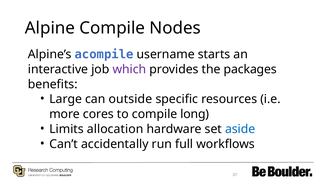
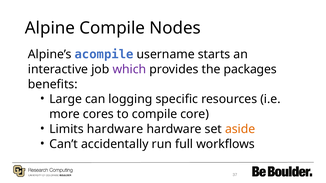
outside: outside -> logging (130, 99)
long: long -> core (195, 114)
Limits allocation: allocation -> hardware (115, 129)
aside colour: blue -> orange (240, 129)
